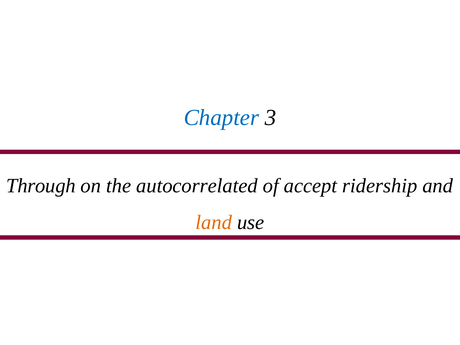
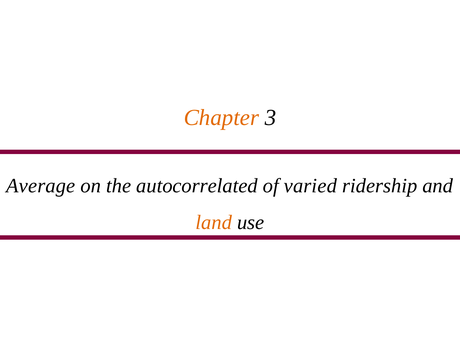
Chapter colour: blue -> orange (221, 118)
Through: Through -> Average (41, 186)
accept: accept -> varied (310, 186)
